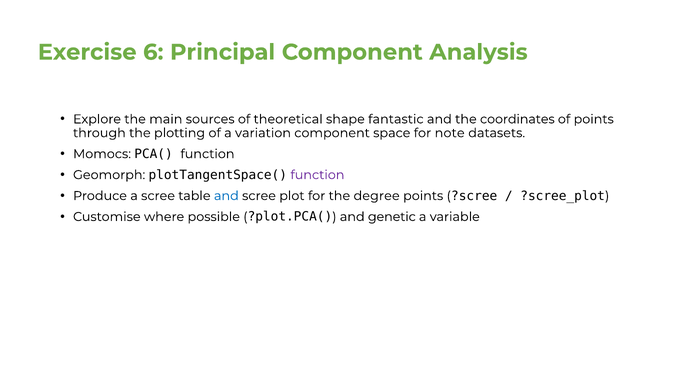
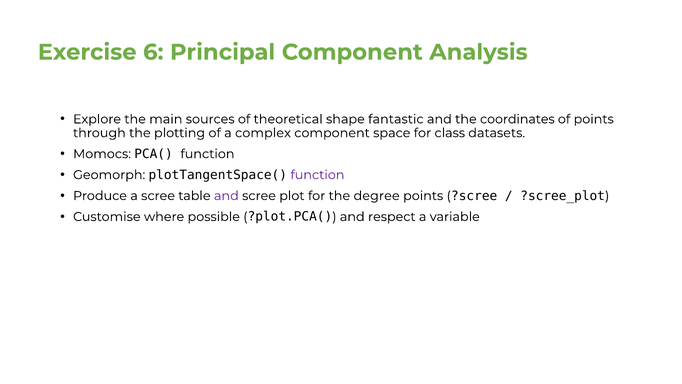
variation: variation -> complex (263, 133)
note: note -> class (450, 133)
and colour: blue -> purple (226, 196)
genetic: genetic -> respect (392, 217)
